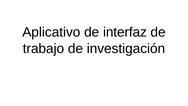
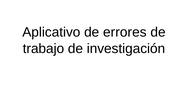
interfaz: interfaz -> errores (125, 32)
